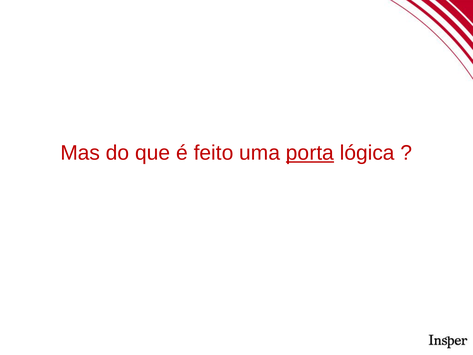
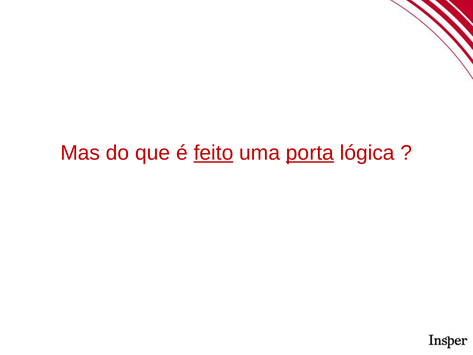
feito underline: none -> present (214, 153)
